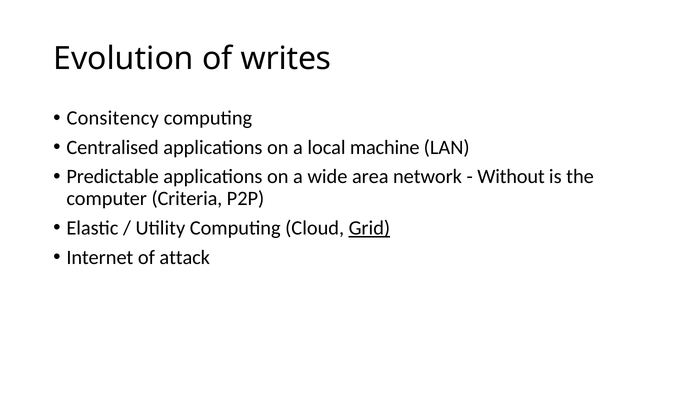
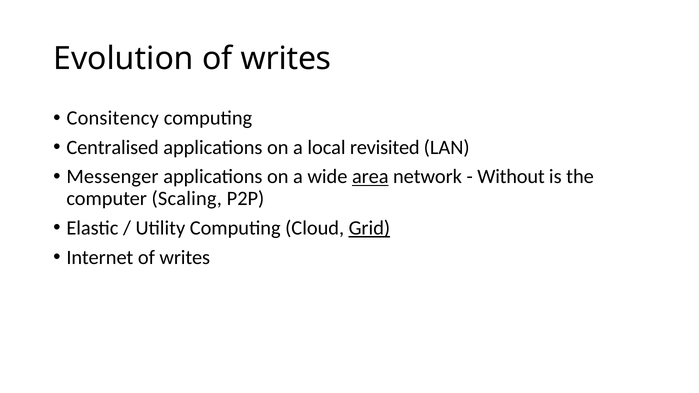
machine: machine -> revisited (385, 147)
Predictable: Predictable -> Messenger (112, 177)
area underline: none -> present (370, 177)
Criteria: Criteria -> Scaling (187, 199)
Internet of attack: attack -> writes (185, 257)
